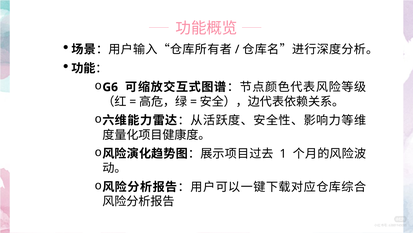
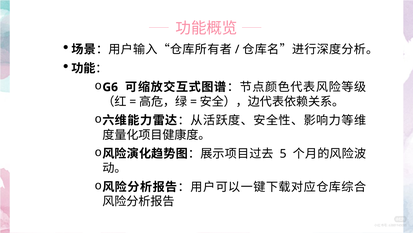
1: 1 -> 5 (283, 153)
